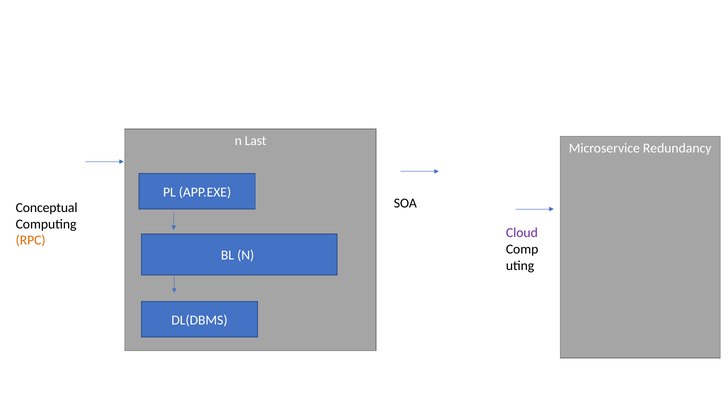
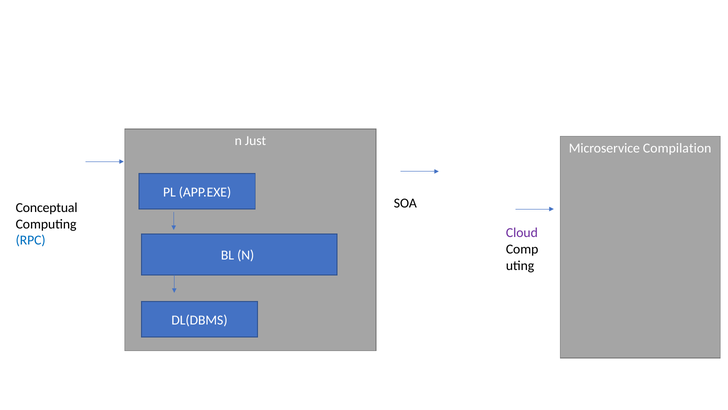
Last: Last -> Just (255, 141)
Redundancy: Redundancy -> Compilation (677, 148)
RPC colour: orange -> blue (31, 240)
